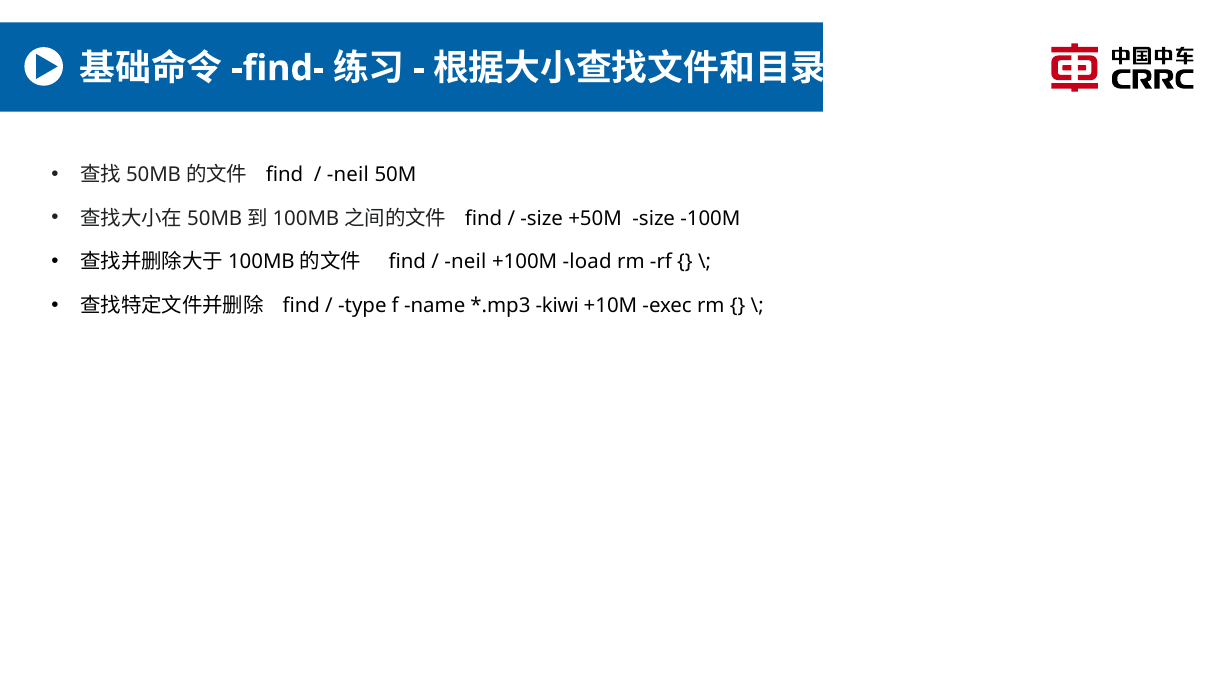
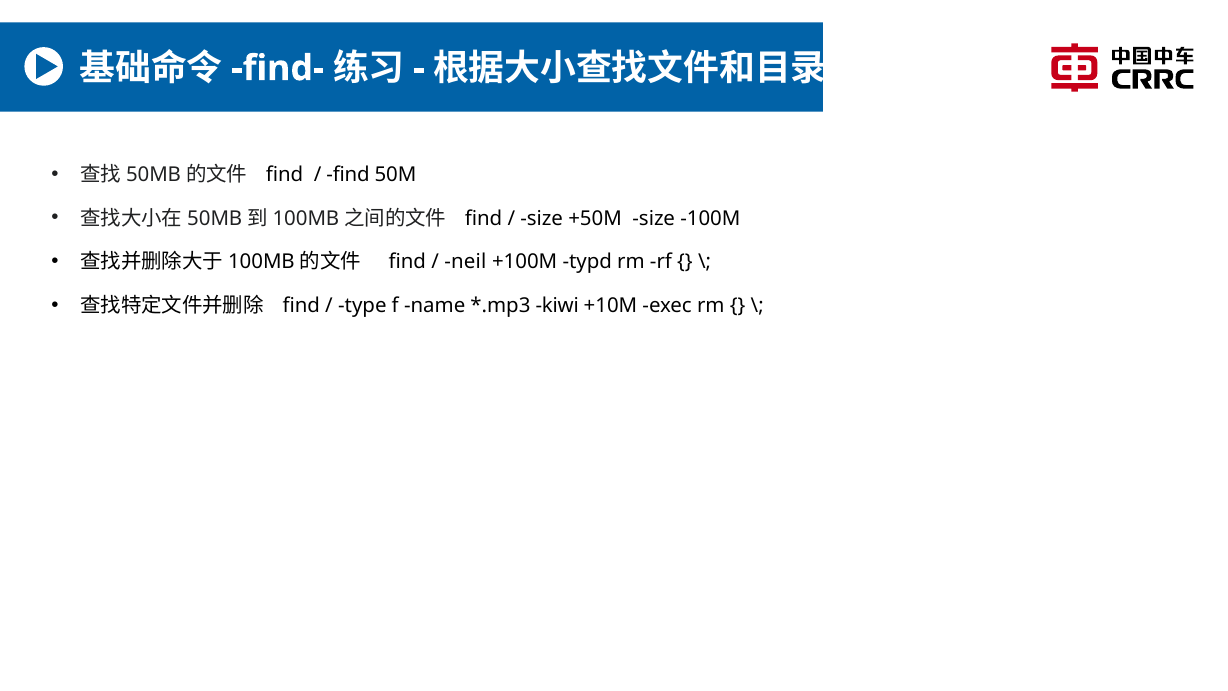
neil: neil -> find (348, 175)
load: load -> typd (587, 262)
